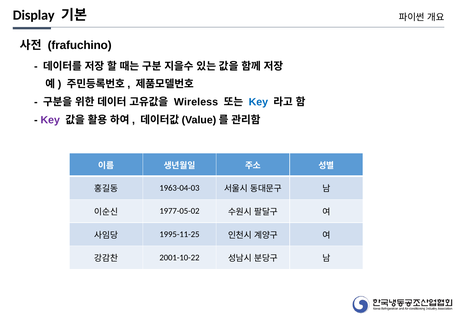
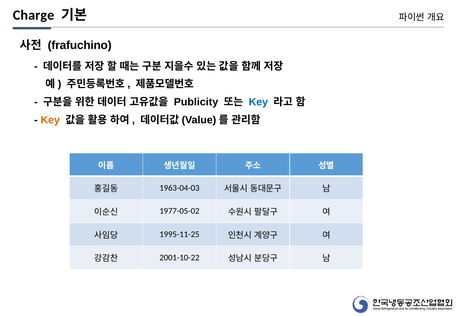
Display: Display -> Charge (34, 15)
Wireless: Wireless -> Publicity (196, 102)
Key colour: purple -> orange (50, 120)
